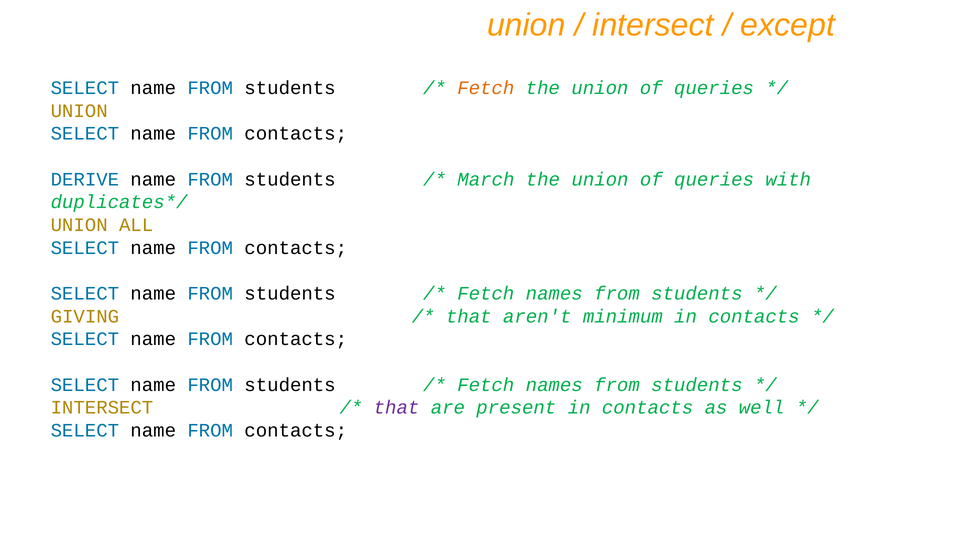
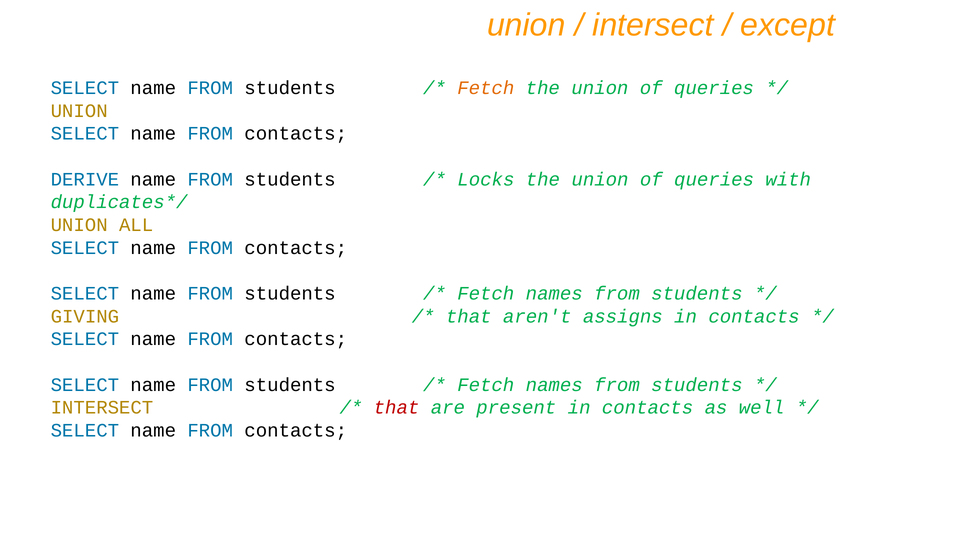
March: March -> Locks (486, 180)
minimum: minimum -> assigns (623, 317)
that colour: purple -> red (397, 408)
